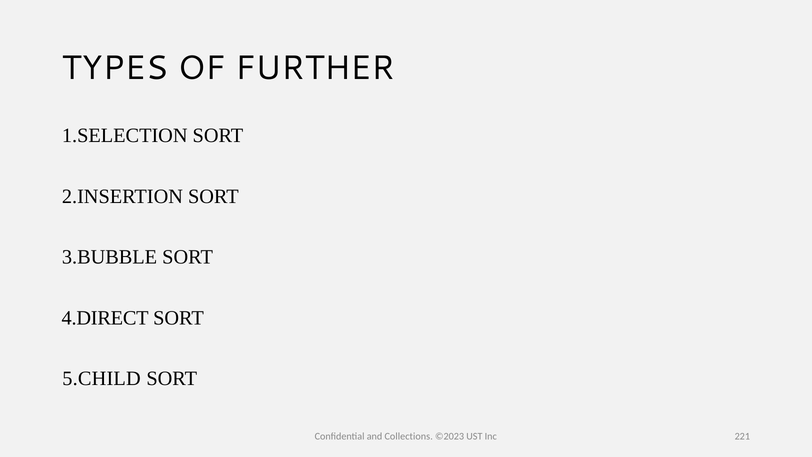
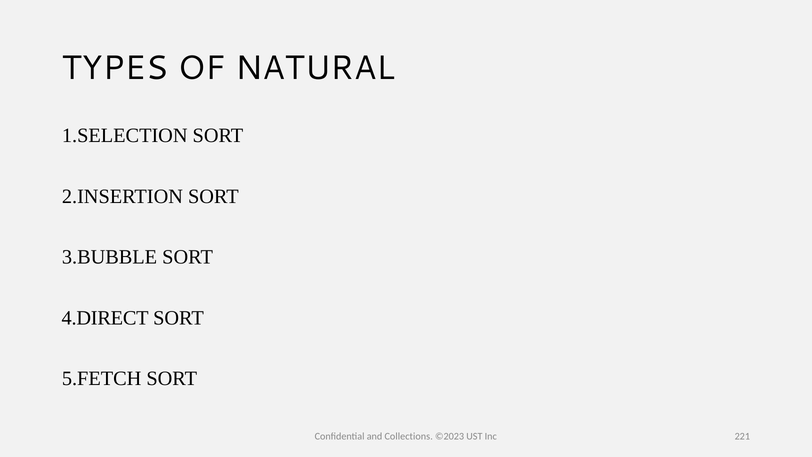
FURTHER: FURTHER -> NATURAL (315, 68)
5.CHILD: 5.CHILD -> 5.FETCH (102, 378)
